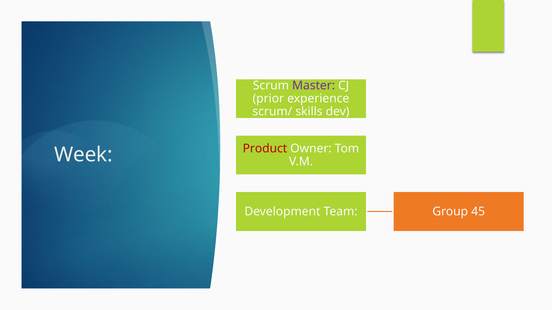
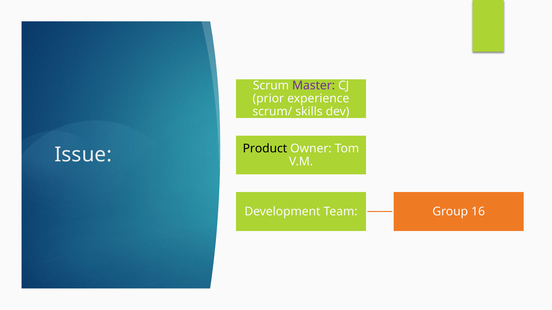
Product colour: red -> black (265, 149)
Week: Week -> Issue (83, 155)
45: 45 -> 16 (478, 212)
